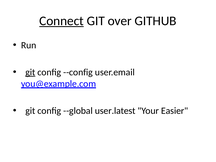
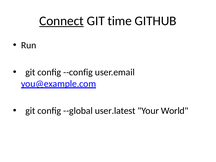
over: over -> time (120, 21)
git underline: present -> none (30, 72)
Easier: Easier -> World (175, 111)
